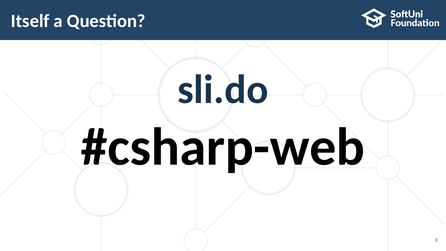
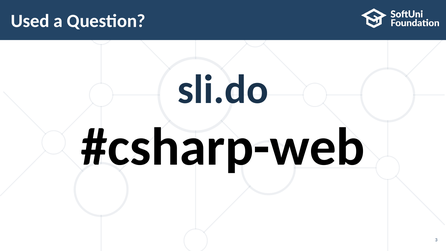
Itself: Itself -> Used (30, 21)
